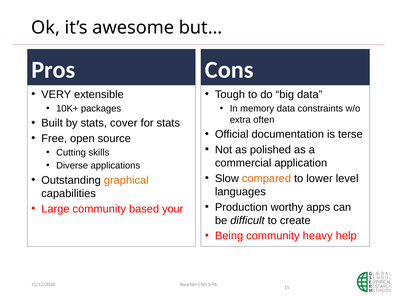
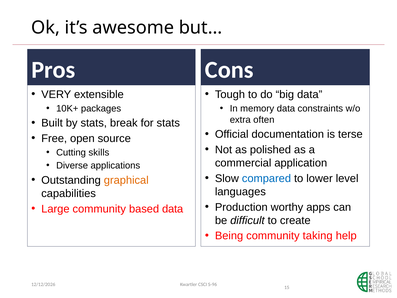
cover: cover -> break (124, 123)
compared colour: orange -> blue (266, 178)
based your: your -> data (173, 209)
heavy: heavy -> taking (318, 236)
